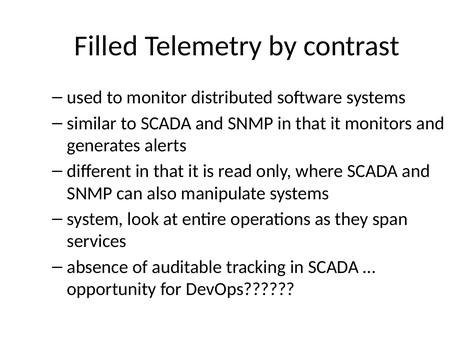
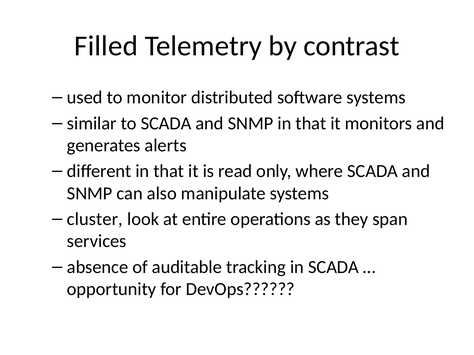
system: system -> cluster (95, 219)
